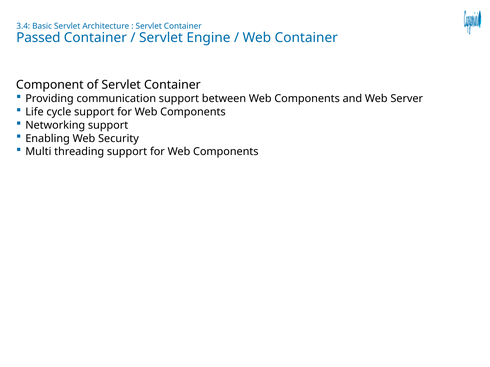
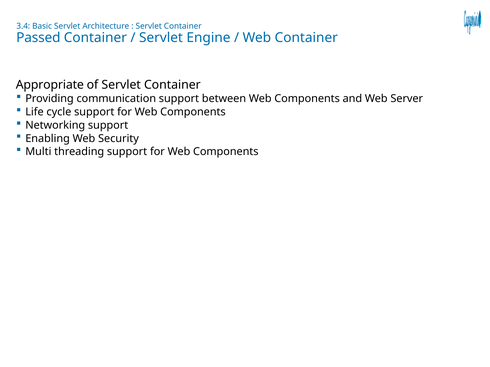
Component: Component -> Appropriate (50, 85)
